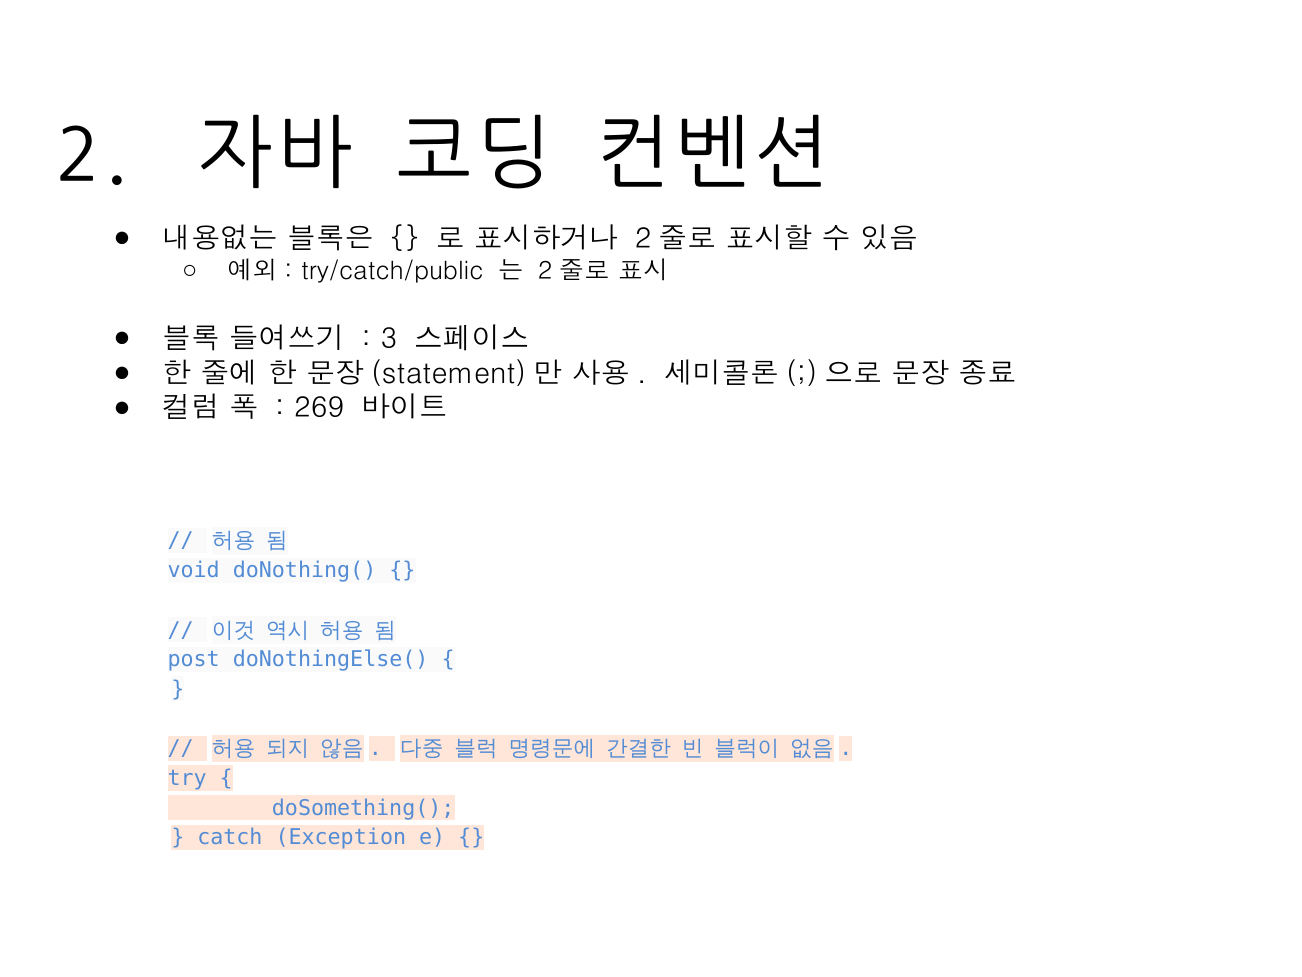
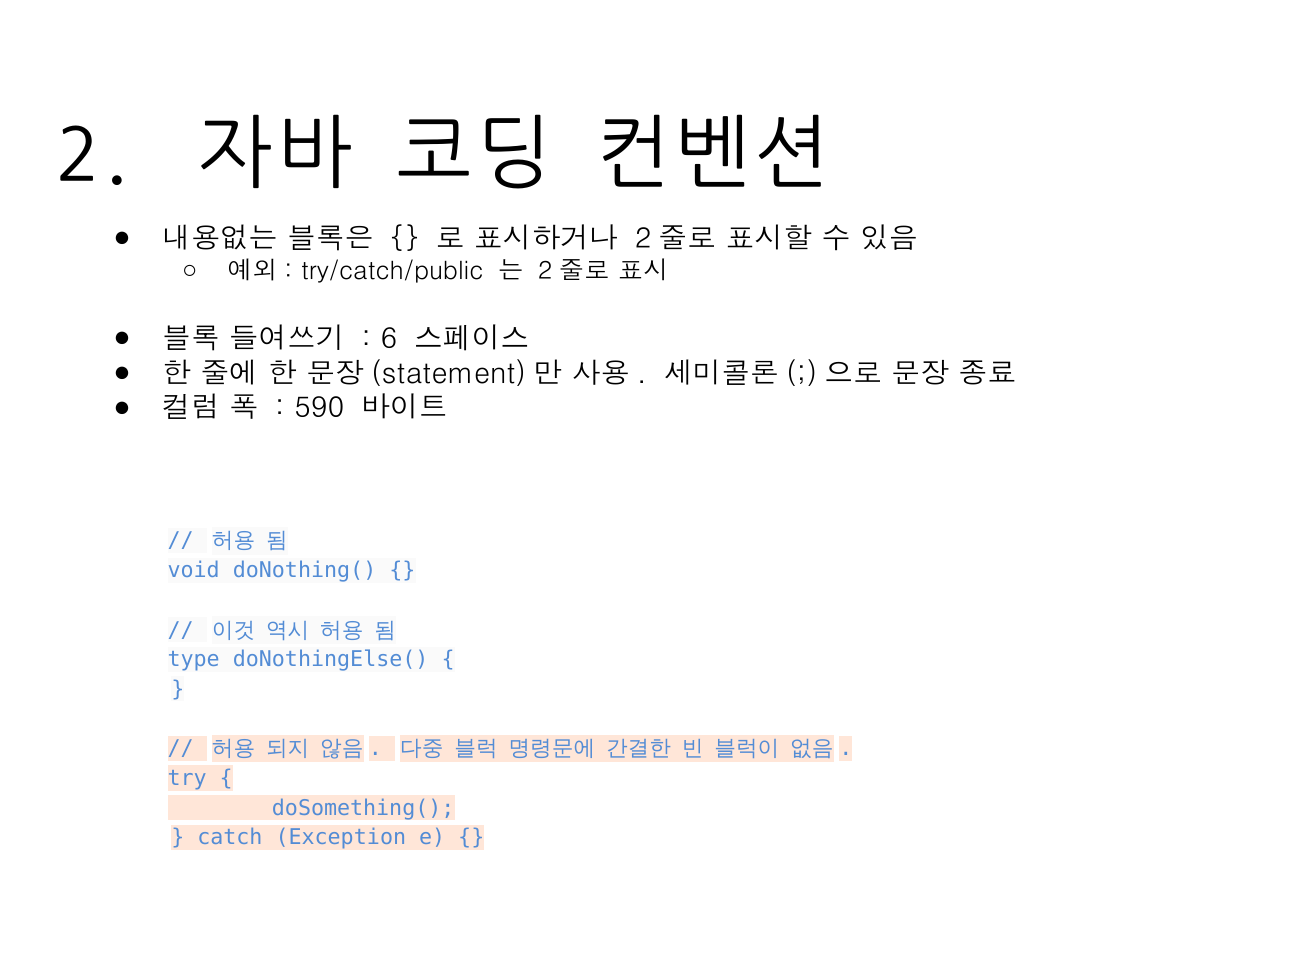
3: 3 -> 6 (389, 339)
269: 269 -> 590 (319, 408)
post: post -> type (194, 659)
